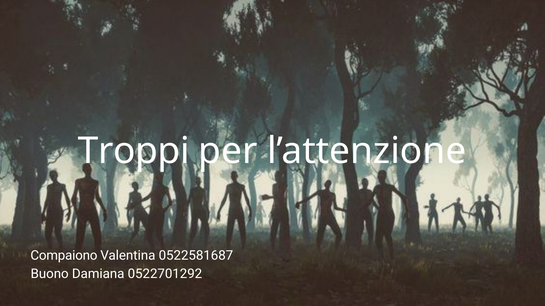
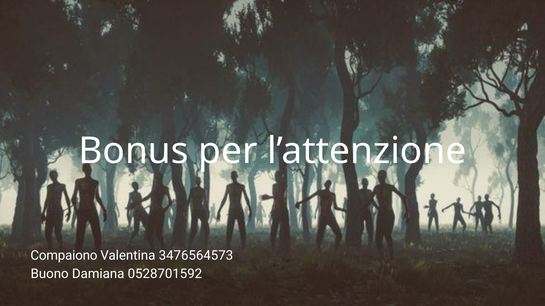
Troppi: Troppi -> Bonus (134, 151)
0522581687: 0522581687 -> 3476564573 (196, 256)
0522701292: 0522701292 -> 0528701592 (165, 274)
